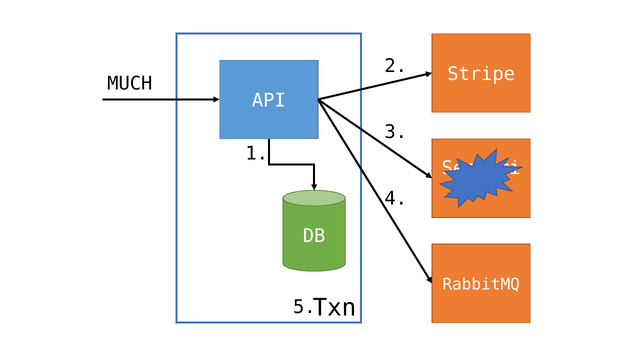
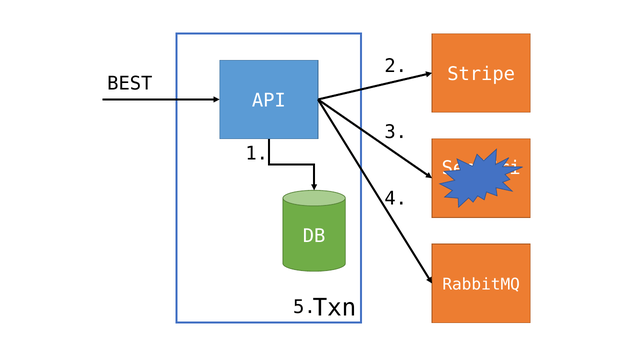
MUCH: MUCH -> BEST (130, 83)
